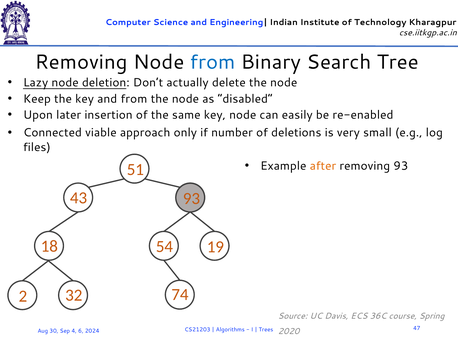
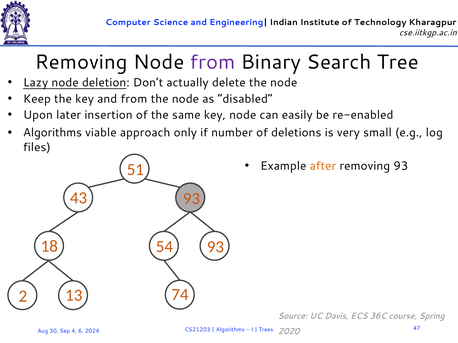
from colour: blue -> purple (213, 62)
Connected: Connected -> Algorithms (53, 133)
54 19: 19 -> 93 (215, 247)
32: 32 -> 13 (74, 296)
